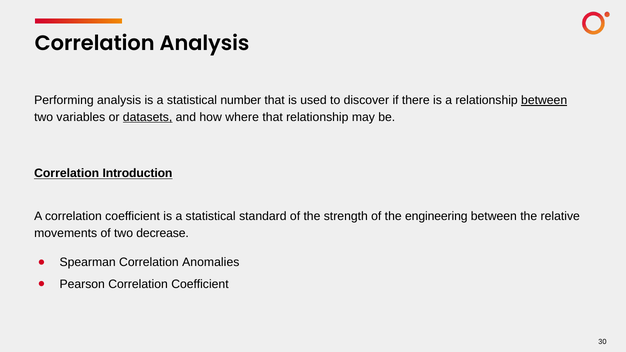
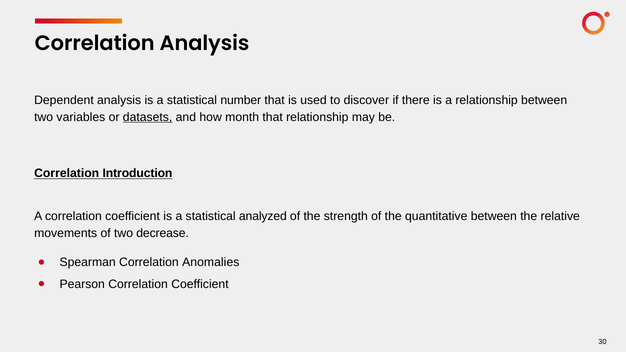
Performing: Performing -> Dependent (64, 100)
between underline: present -> none (544, 100)
where: where -> month (242, 117)
standard: standard -> analyzed (263, 216)
engineering: engineering -> quantitative (436, 216)
